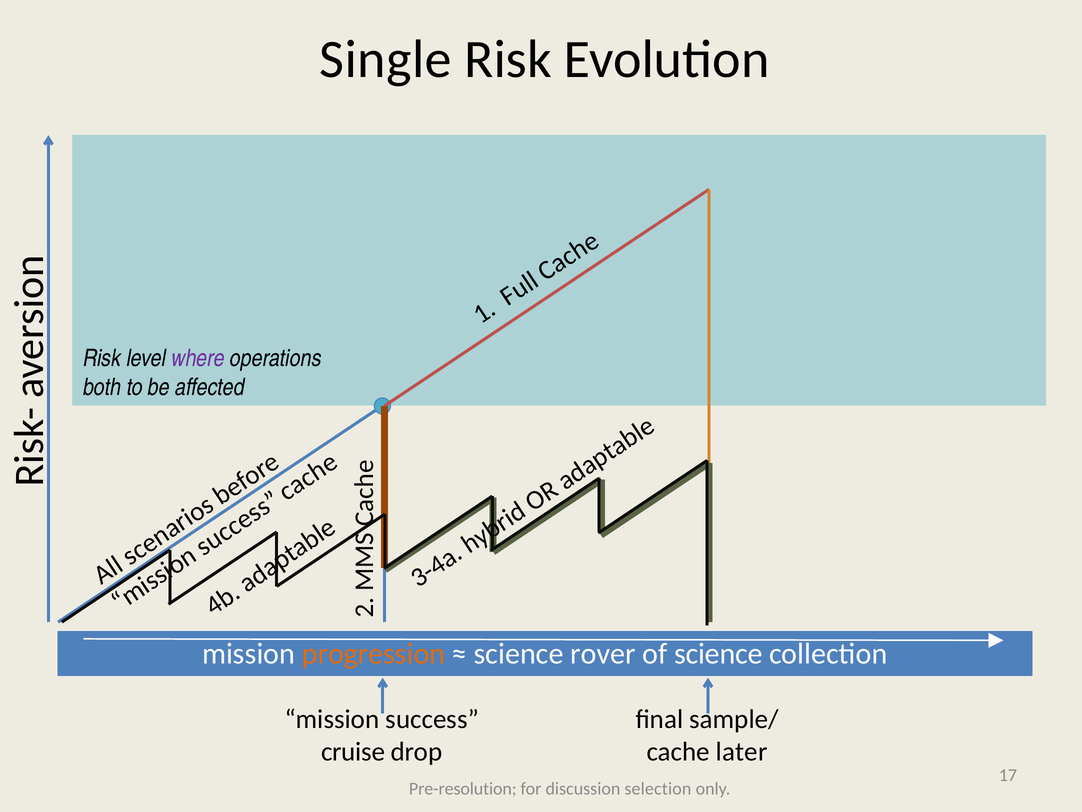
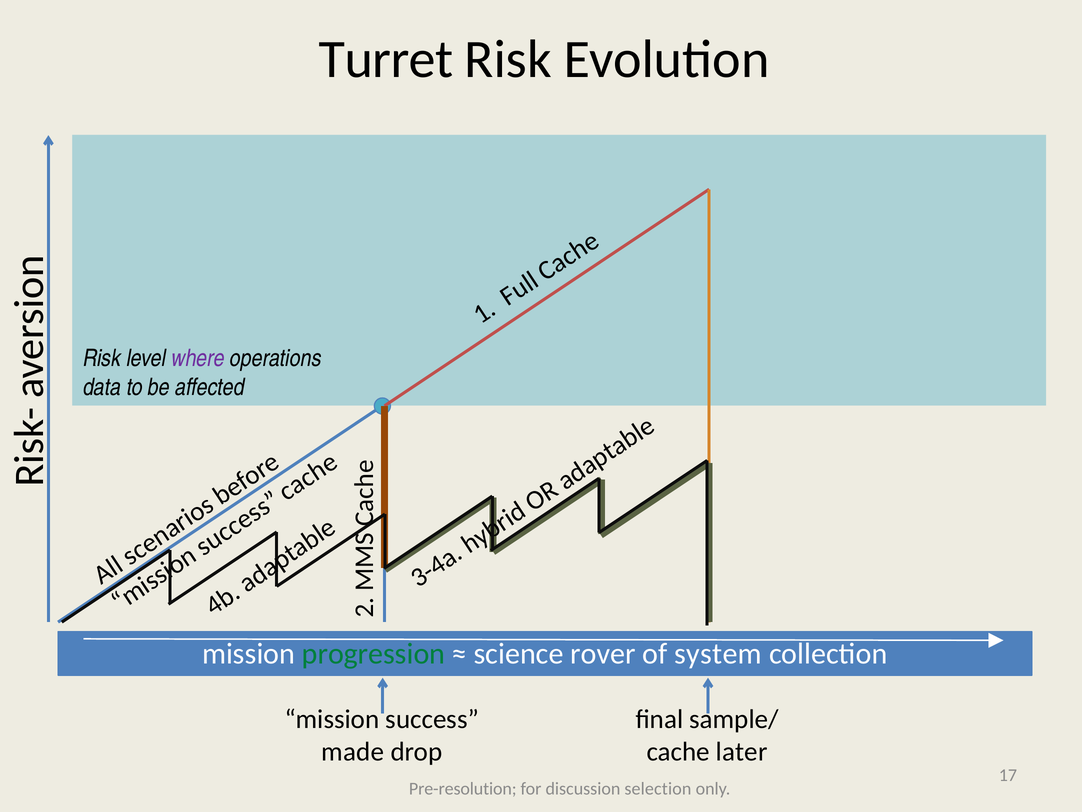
Single: Single -> Turret (386, 59)
both: both -> data (102, 387)
progression colour: orange -> green (374, 654)
of science: science -> system (718, 654)
cruise: cruise -> made (353, 752)
